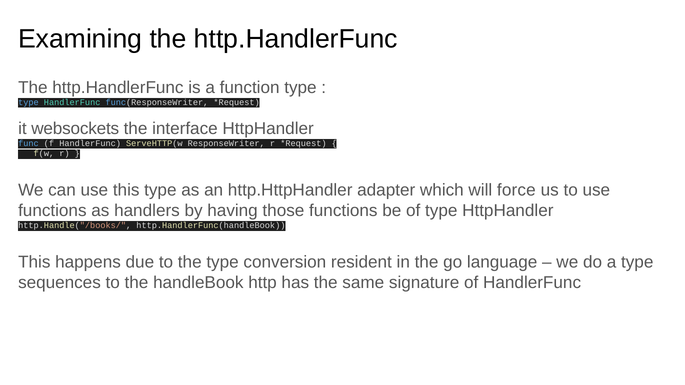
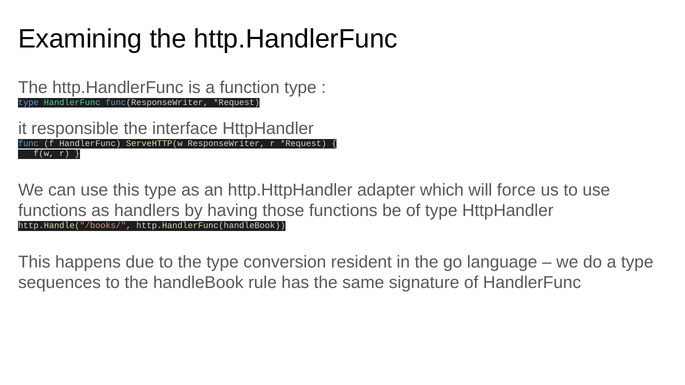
websockets: websockets -> responsible (75, 129)
http: http -> rule (263, 283)
